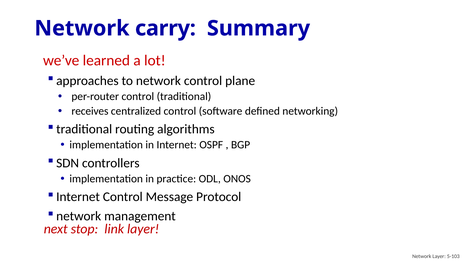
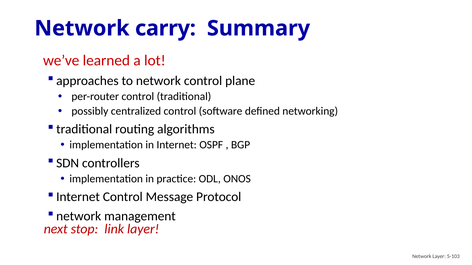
receives: receives -> possibly (90, 111)
